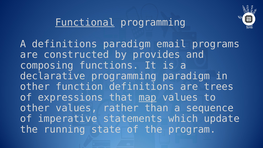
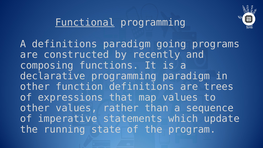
email: email -> going (171, 44)
provides: provides -> recently (156, 55)
map underline: present -> none (148, 97)
